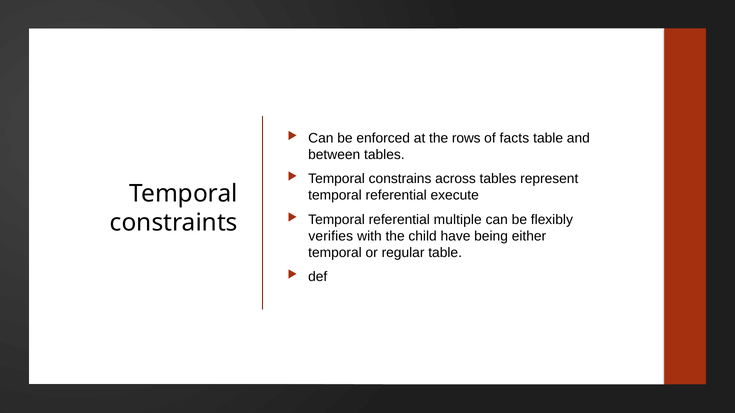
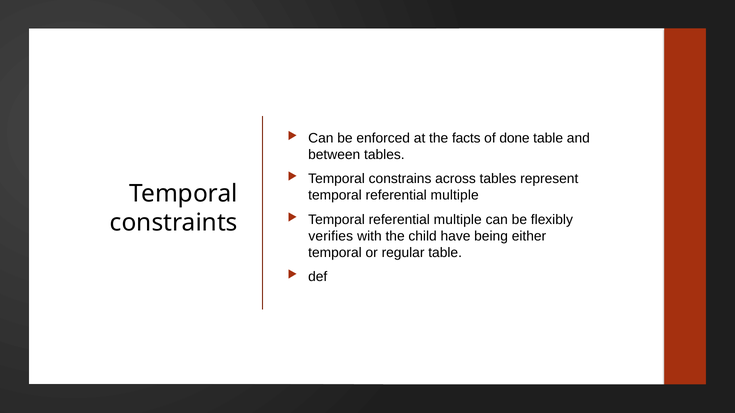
rows: rows -> facts (466, 138)
facts: facts -> done (515, 138)
execute: execute -> multiple (455, 196)
